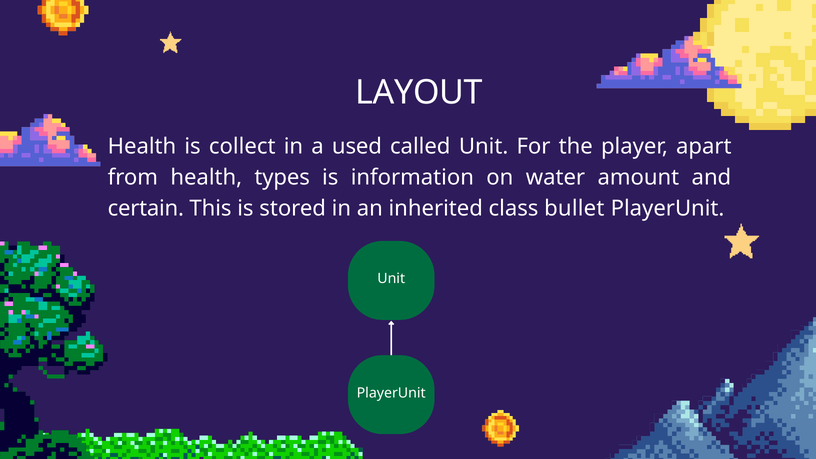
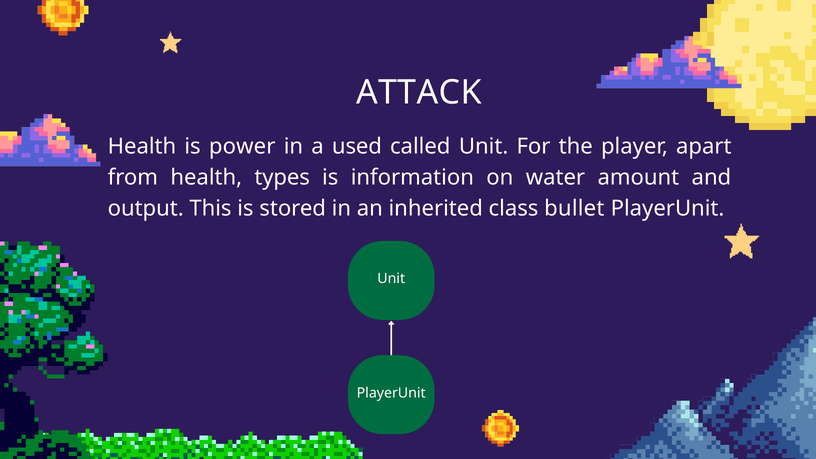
LAYOUT: LAYOUT -> ATTACK (419, 93)
collect: collect -> power (242, 146)
certain: certain -> output (146, 208)
